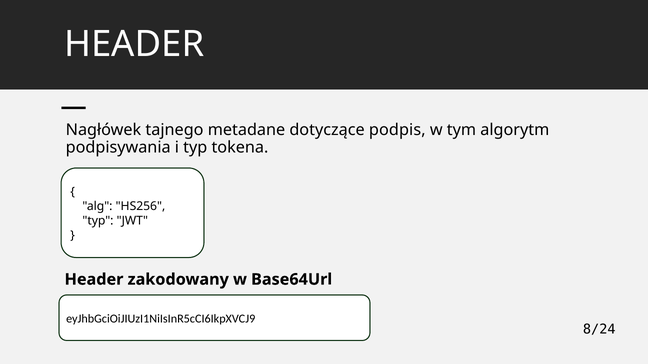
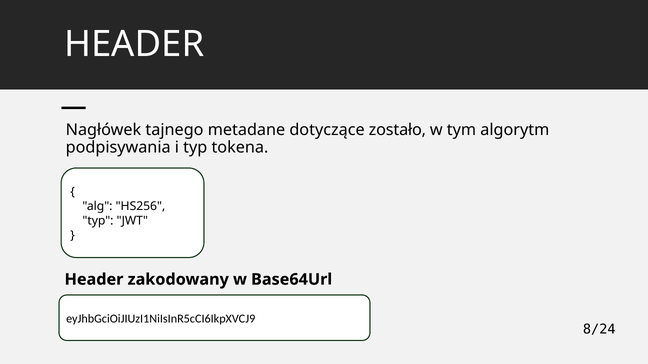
podpis: podpis -> zostało (397, 130)
